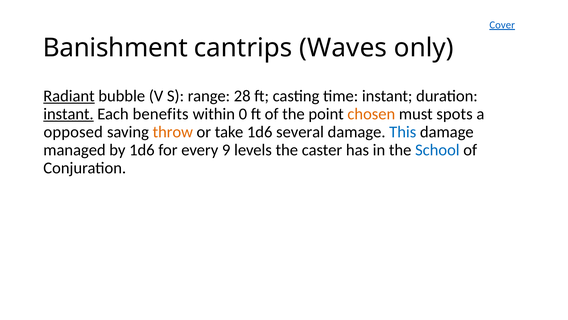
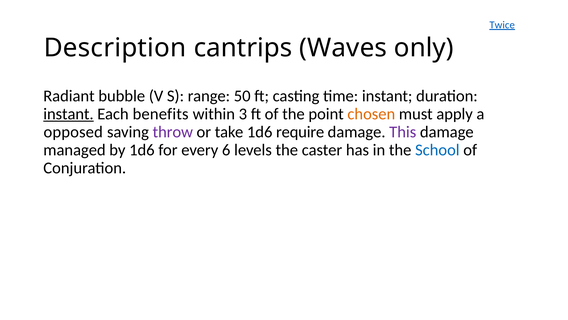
Cover: Cover -> Twice (502, 25)
Banishment: Banishment -> Description (115, 48)
Radiant underline: present -> none (69, 96)
28: 28 -> 50 (242, 96)
0: 0 -> 3 (243, 114)
spots: spots -> apply (455, 114)
throw colour: orange -> purple (173, 132)
several: several -> require (300, 132)
This colour: blue -> purple (403, 132)
9: 9 -> 6 (226, 150)
